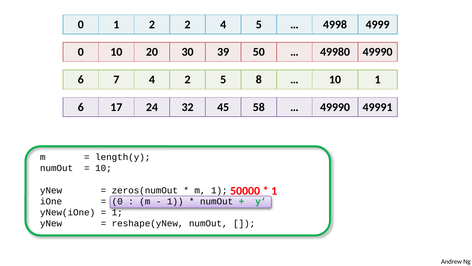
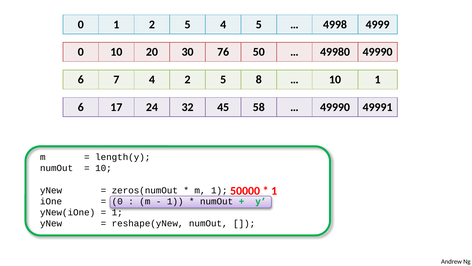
1 2 2: 2 -> 5 (188, 24)
39: 39 -> 76 (223, 52)
